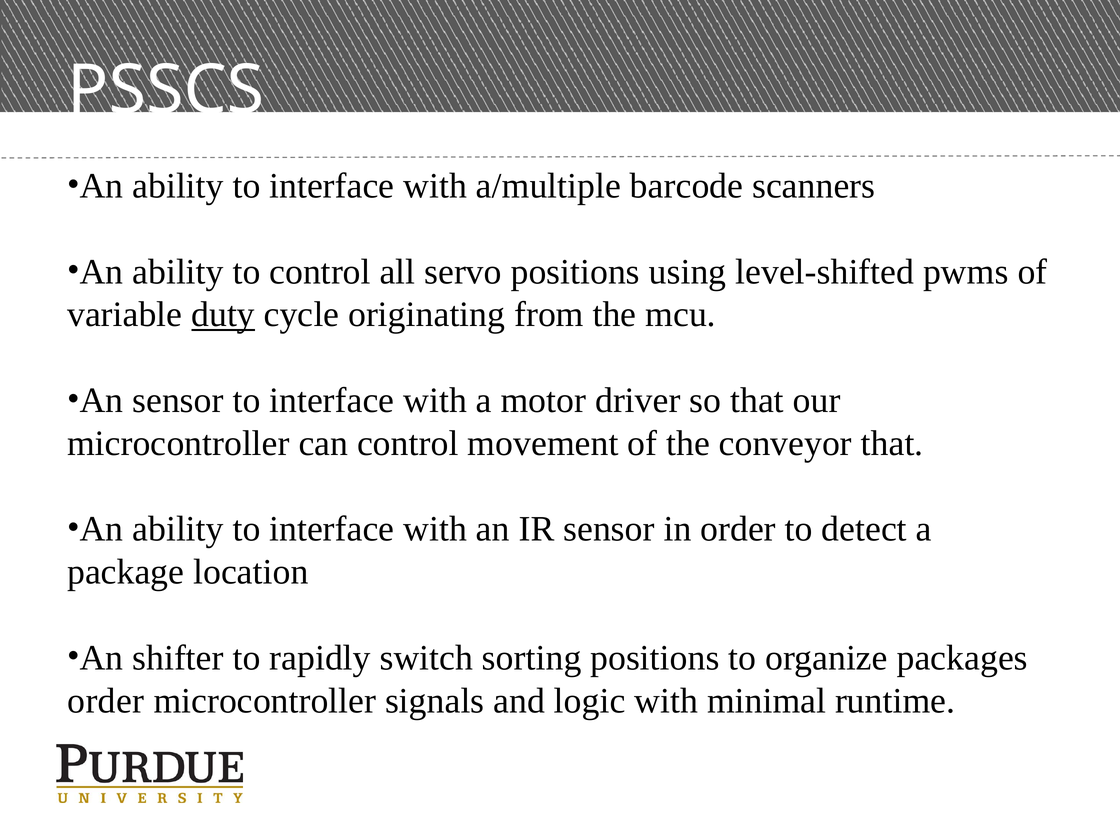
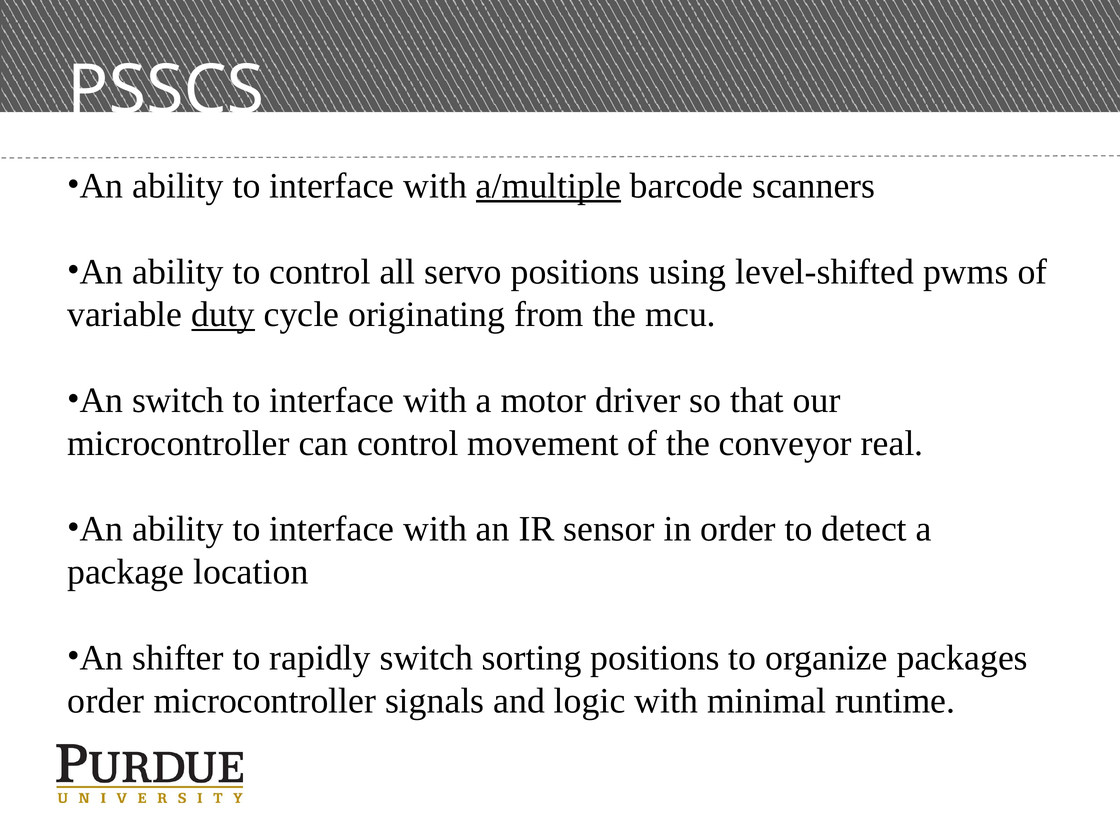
a/multiple underline: none -> present (548, 186)
An sensor: sensor -> switch (178, 400)
conveyor that: that -> real (892, 443)
